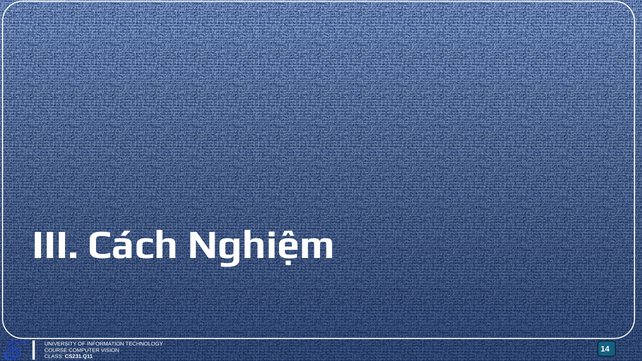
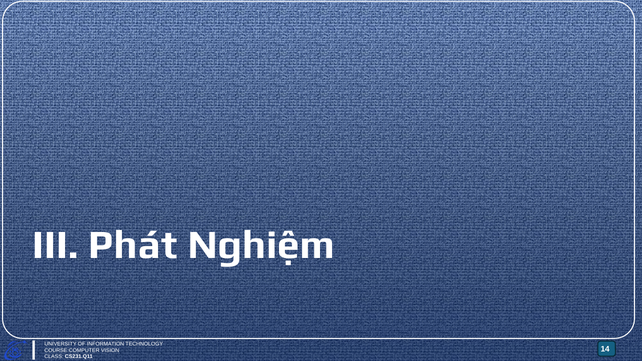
Cách: Cách -> Phát (133, 245)
